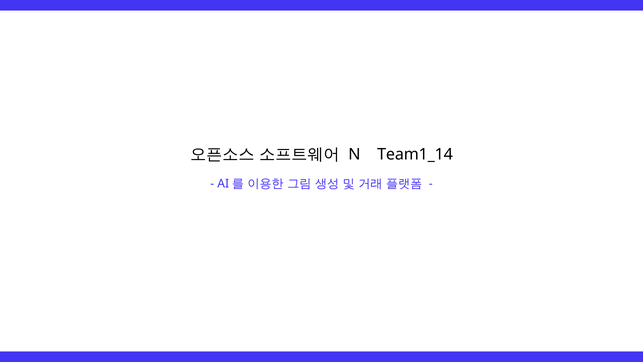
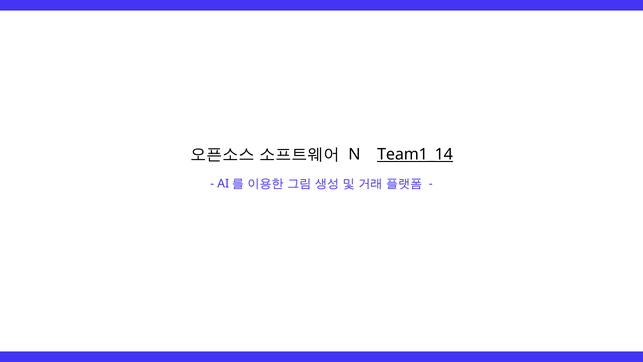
Team1_14 underline: none -> present (415, 154)
